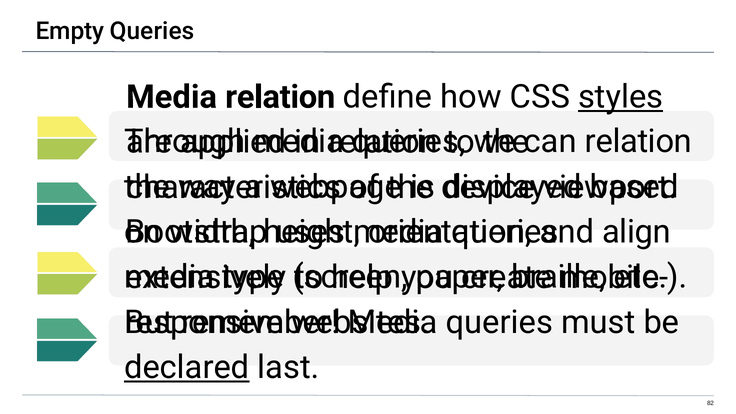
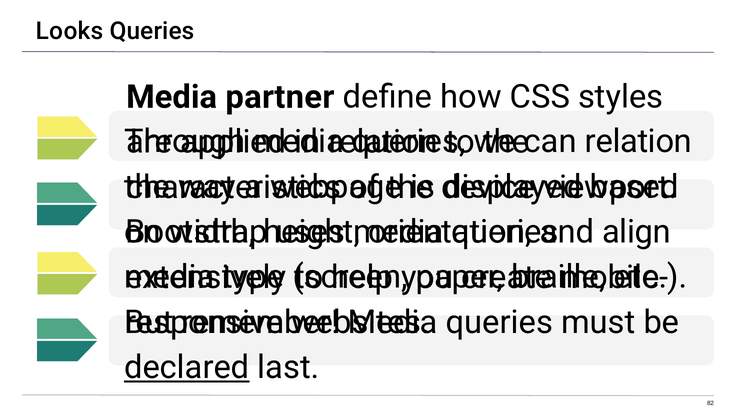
Empty: Empty -> Looks (70, 31)
Media relation: relation -> partner (280, 97)
styles underline: present -> none (621, 97)
